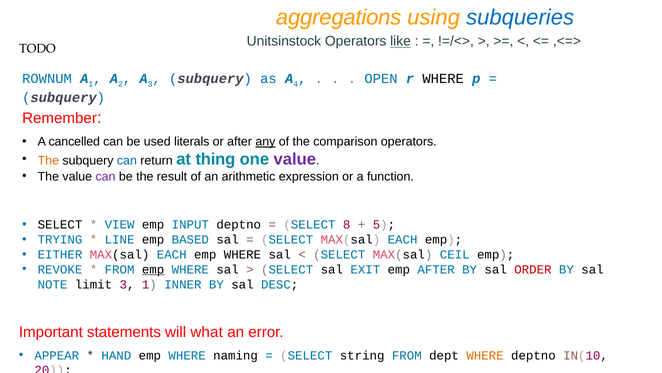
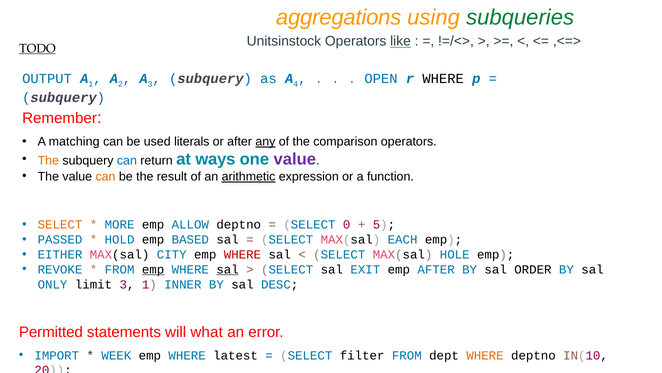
subqueries colour: blue -> green (520, 17)
TODO underline: none -> present (37, 48)
ROWNUM: ROWNUM -> OUTPUT (47, 79)
cancelled: cancelled -> matching (74, 142)
thing: thing -> ways (215, 159)
can colour: purple -> orange (106, 176)
arithmetic underline: none -> present (249, 176)
SELECT colour: black -> orange (60, 224)
VIEW: VIEW -> MORE (120, 224)
INPUT: INPUT -> ALLOW (190, 224)
8: 8 -> 0 (347, 224)
TRYING: TRYING -> PASSED (60, 239)
LINE: LINE -> HOLD (120, 239)
EACH: EACH -> CITY (172, 254)
WHERE colour: black -> red (242, 254)
CEIL: CEIL -> HOLE (455, 254)
sal underline: none -> present (228, 269)
ORDER colour: red -> black (533, 269)
NOTE: NOTE -> ONLY (53, 284)
Important: Important -> Permitted (51, 332)
APPEAR: APPEAR -> IMPORT (57, 355)
HAND: HAND -> WEEK (116, 355)
naming: naming -> latest (236, 355)
string: string -> filter (362, 355)
